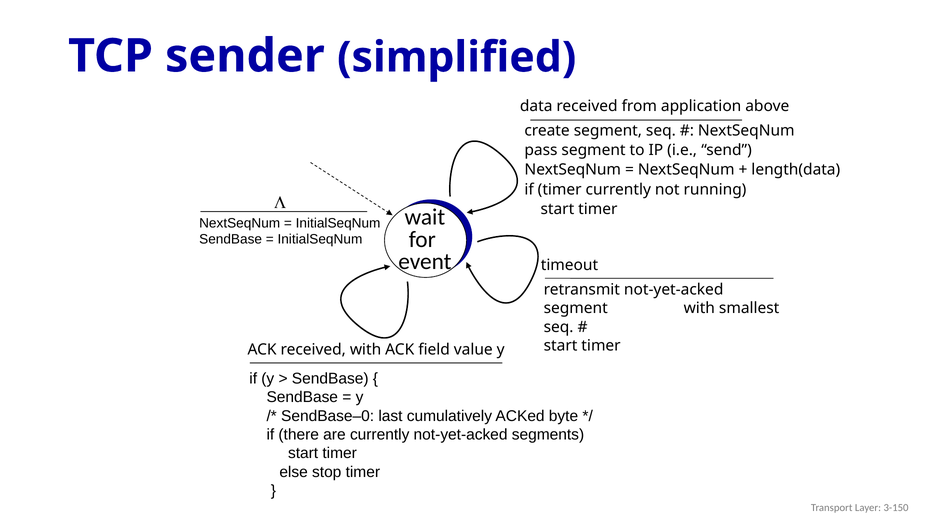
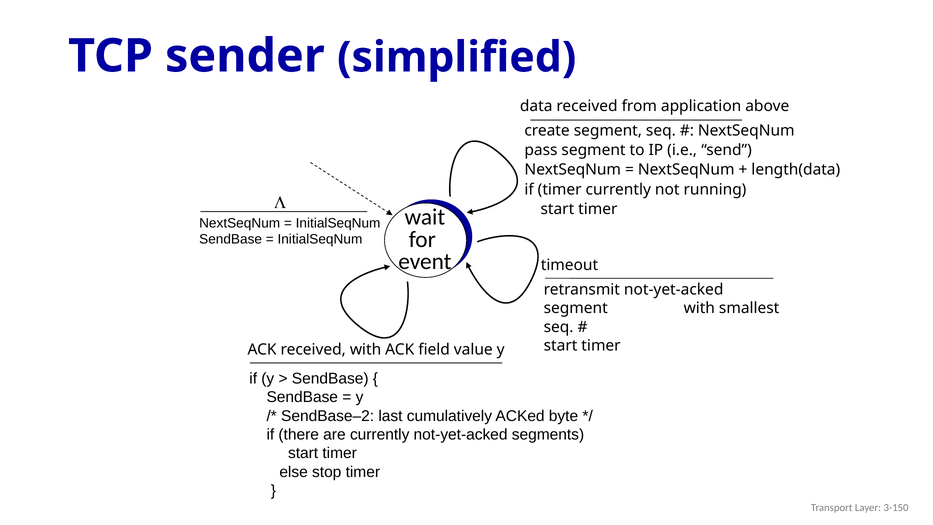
SendBase–0: SendBase–0 -> SendBase–2 (328, 416)
